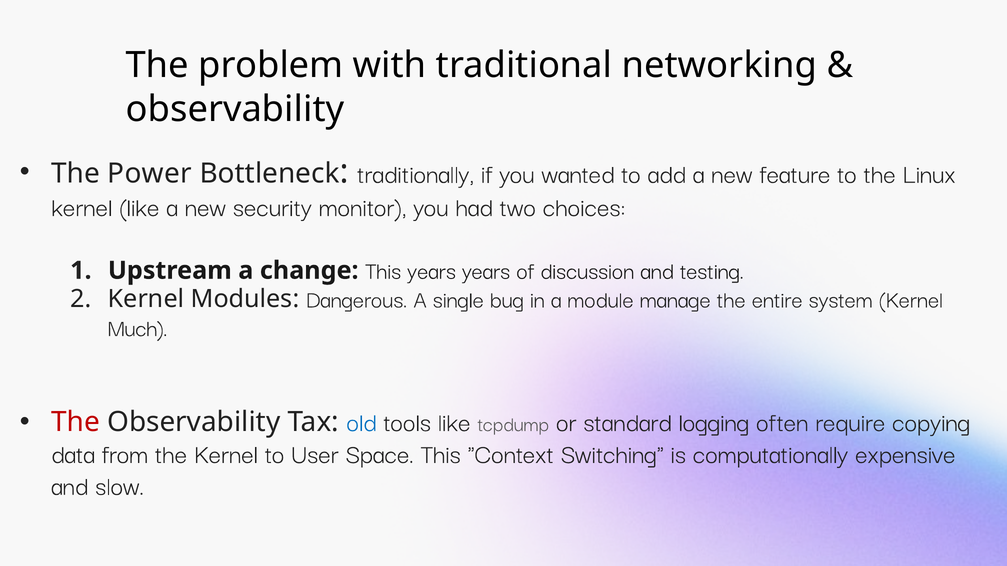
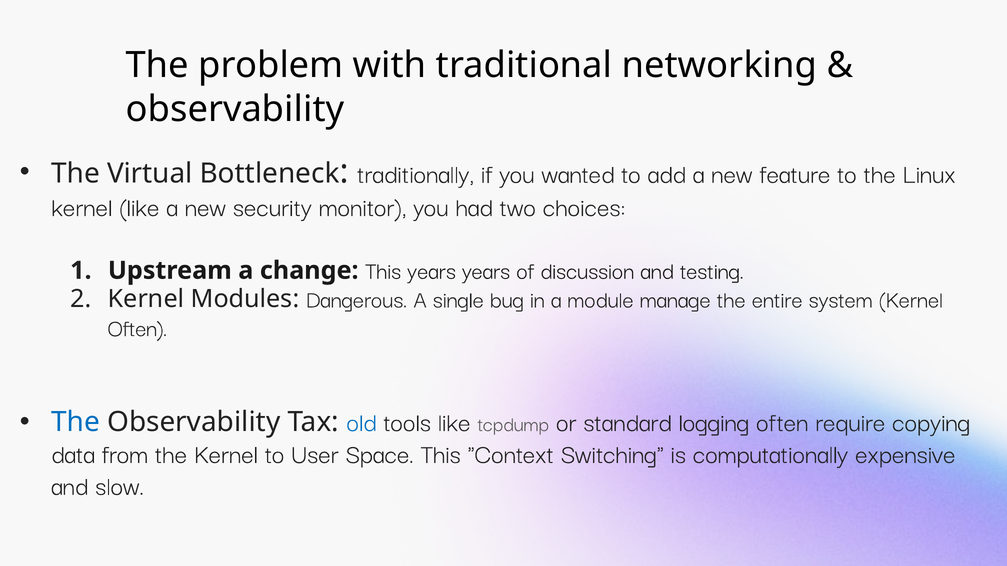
Power: Power -> Virtual (150, 174)
Much: Much -> Often (138, 328)
The colour: red -> blue (76, 422)
